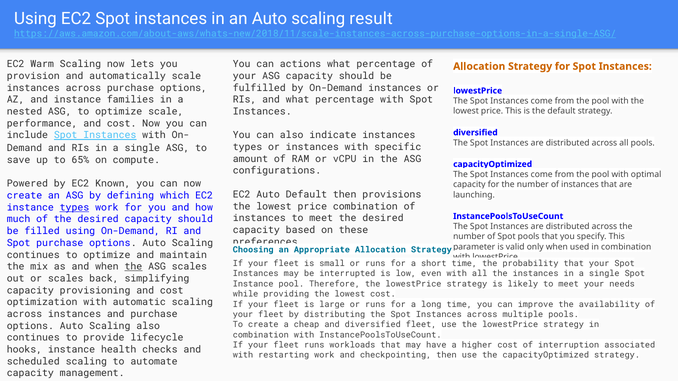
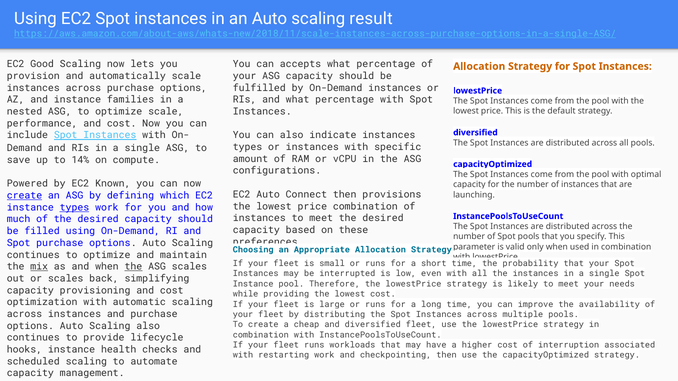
Warm: Warm -> Good (42, 64)
actions: actions -> accepts (300, 64)
65%: 65% -> 14% (80, 160)
Auto Default: Default -> Connect (306, 195)
create underline: none -> present (24, 196)
mix underline: none -> present (39, 267)
